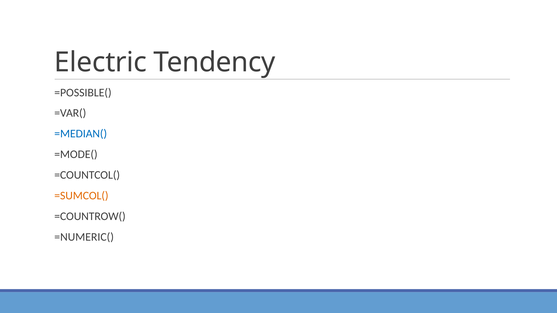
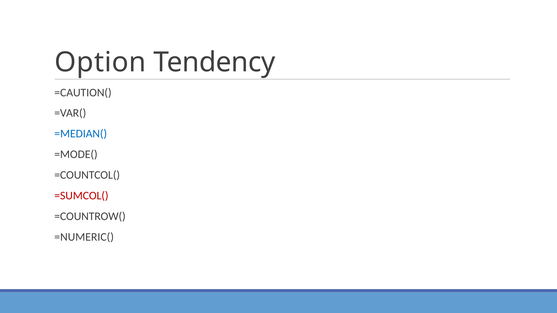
Electric: Electric -> Option (100, 62)
=POSSIBLE(: =POSSIBLE( -> =CAUTION( (83, 93)
=SUMCOL( colour: orange -> red (81, 196)
